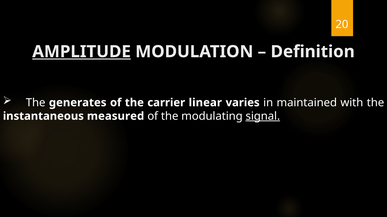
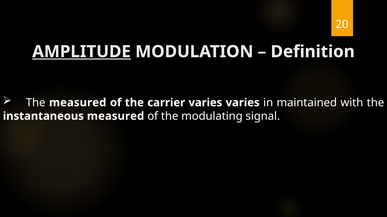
The generates: generates -> measured (78, 103)
carrier linear: linear -> varies (205, 103)
signal underline: present -> none (263, 116)
